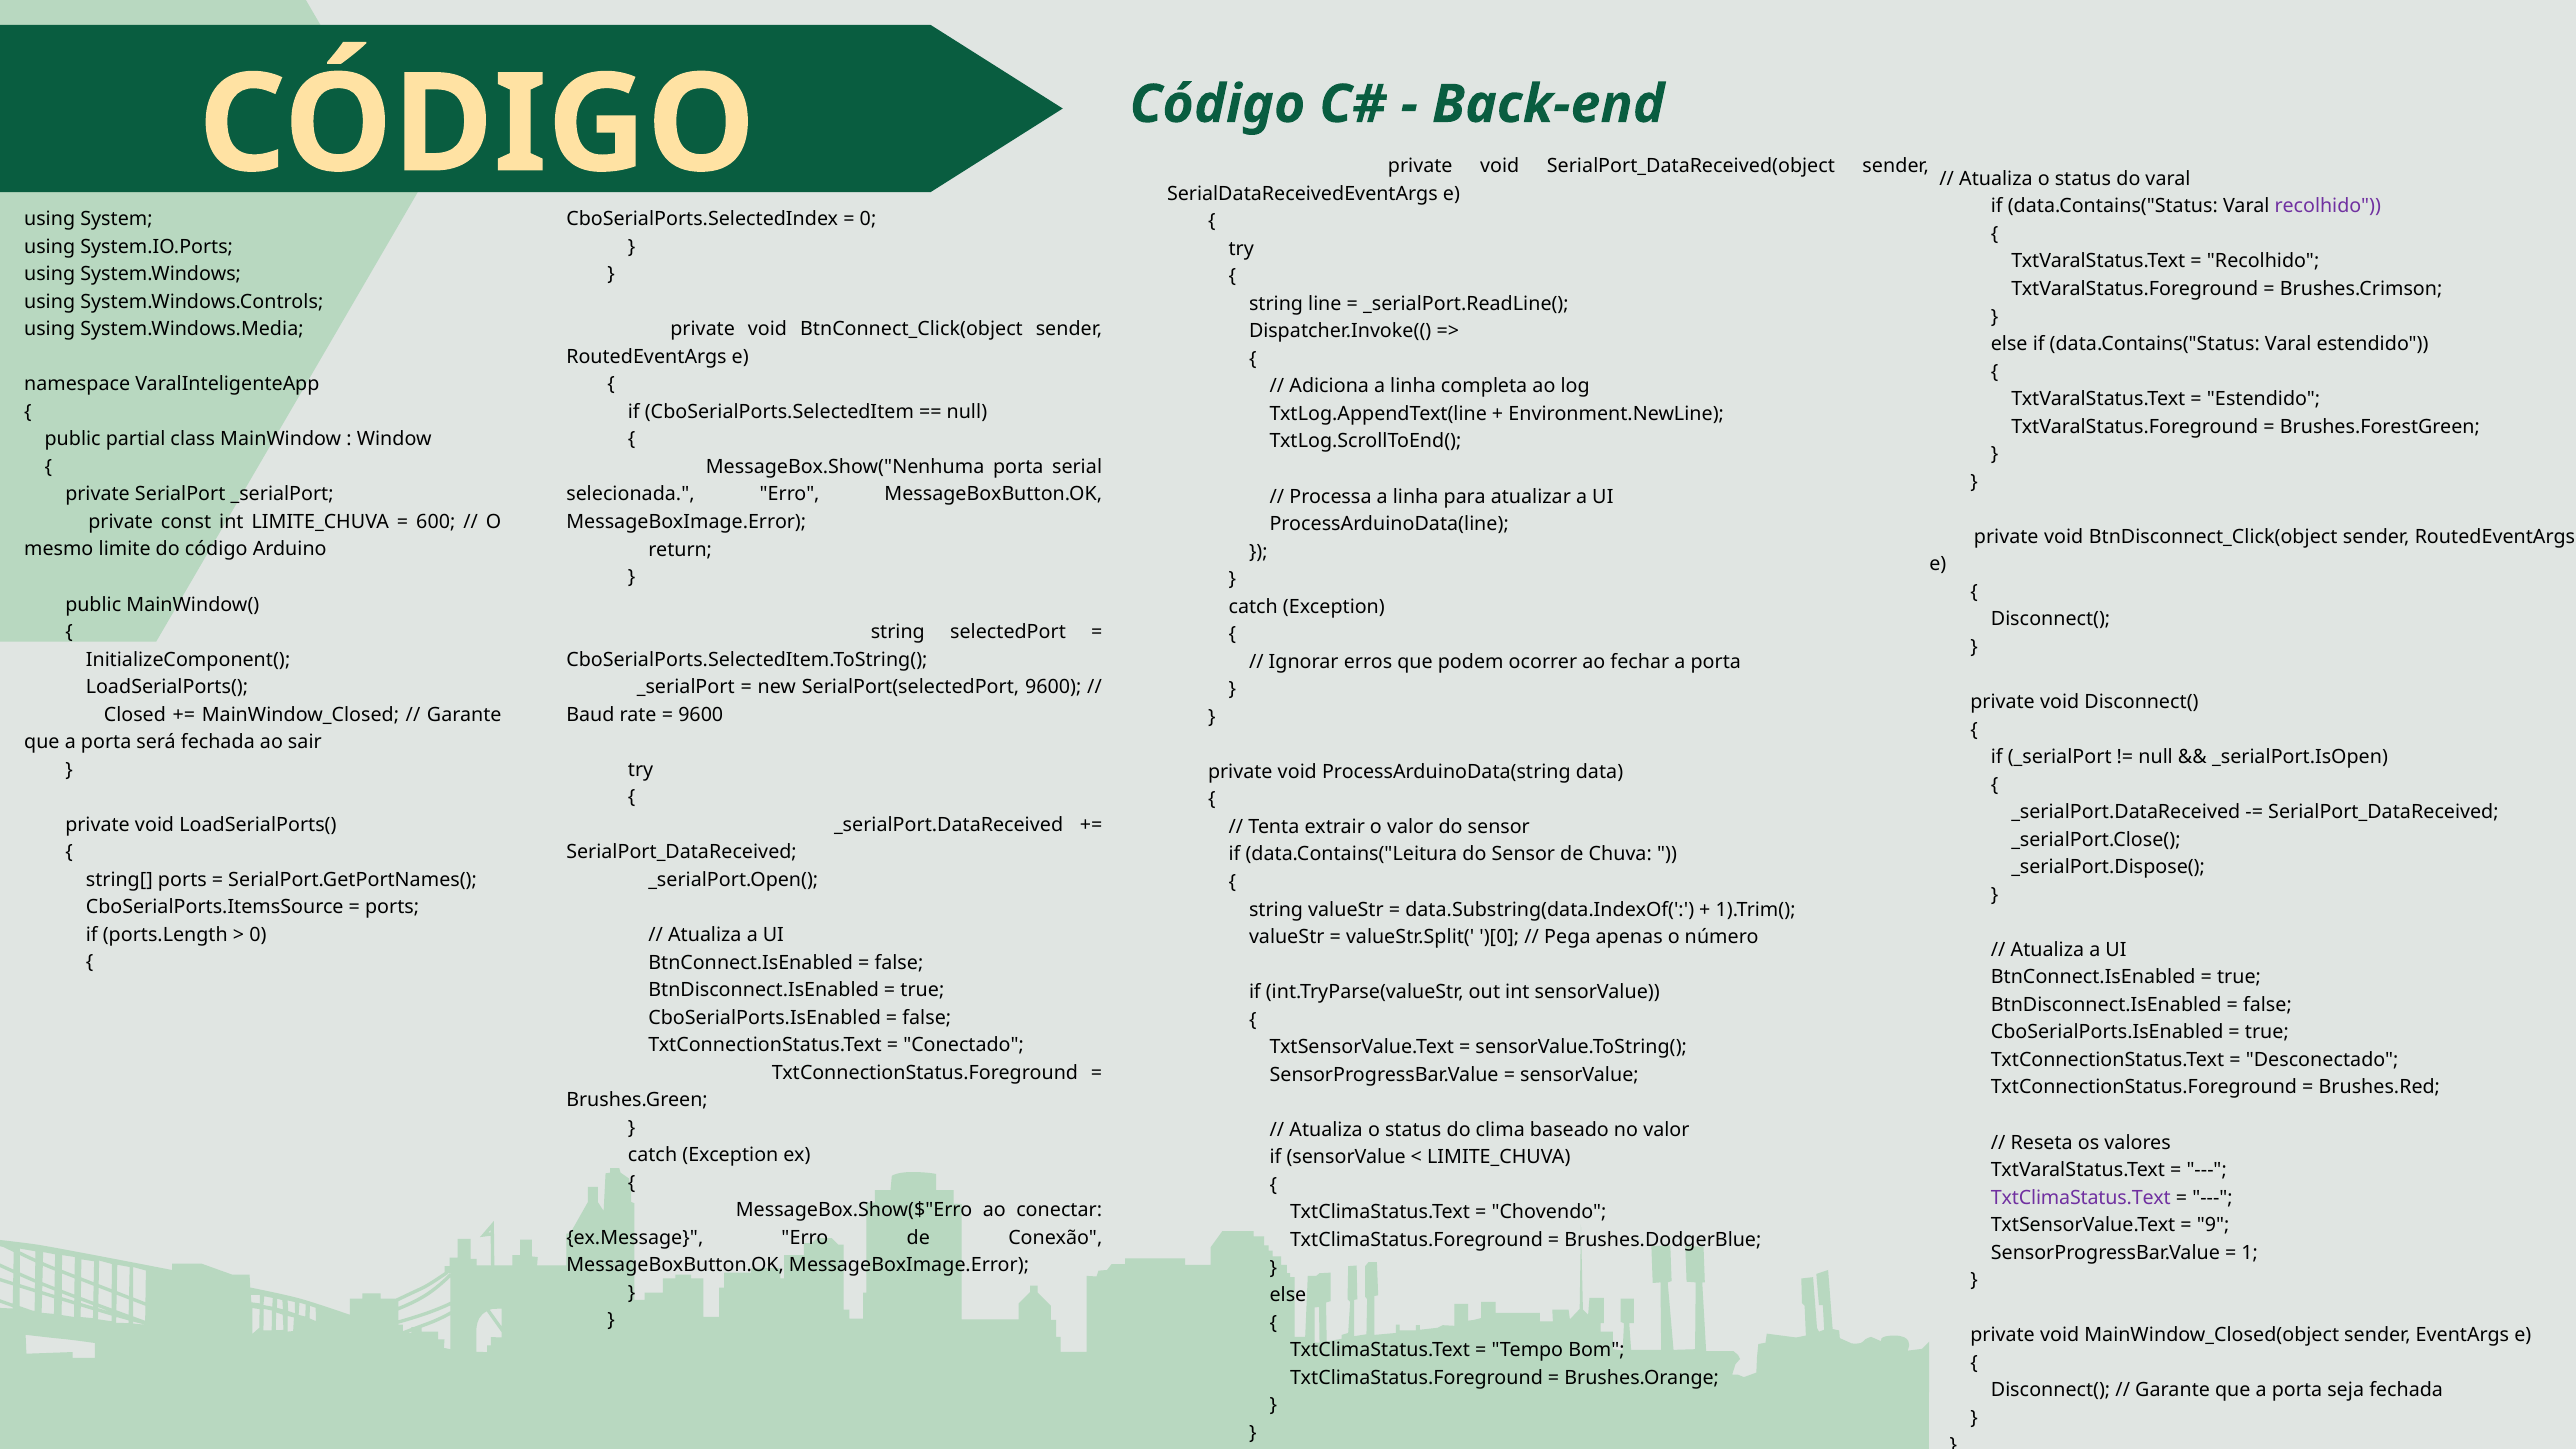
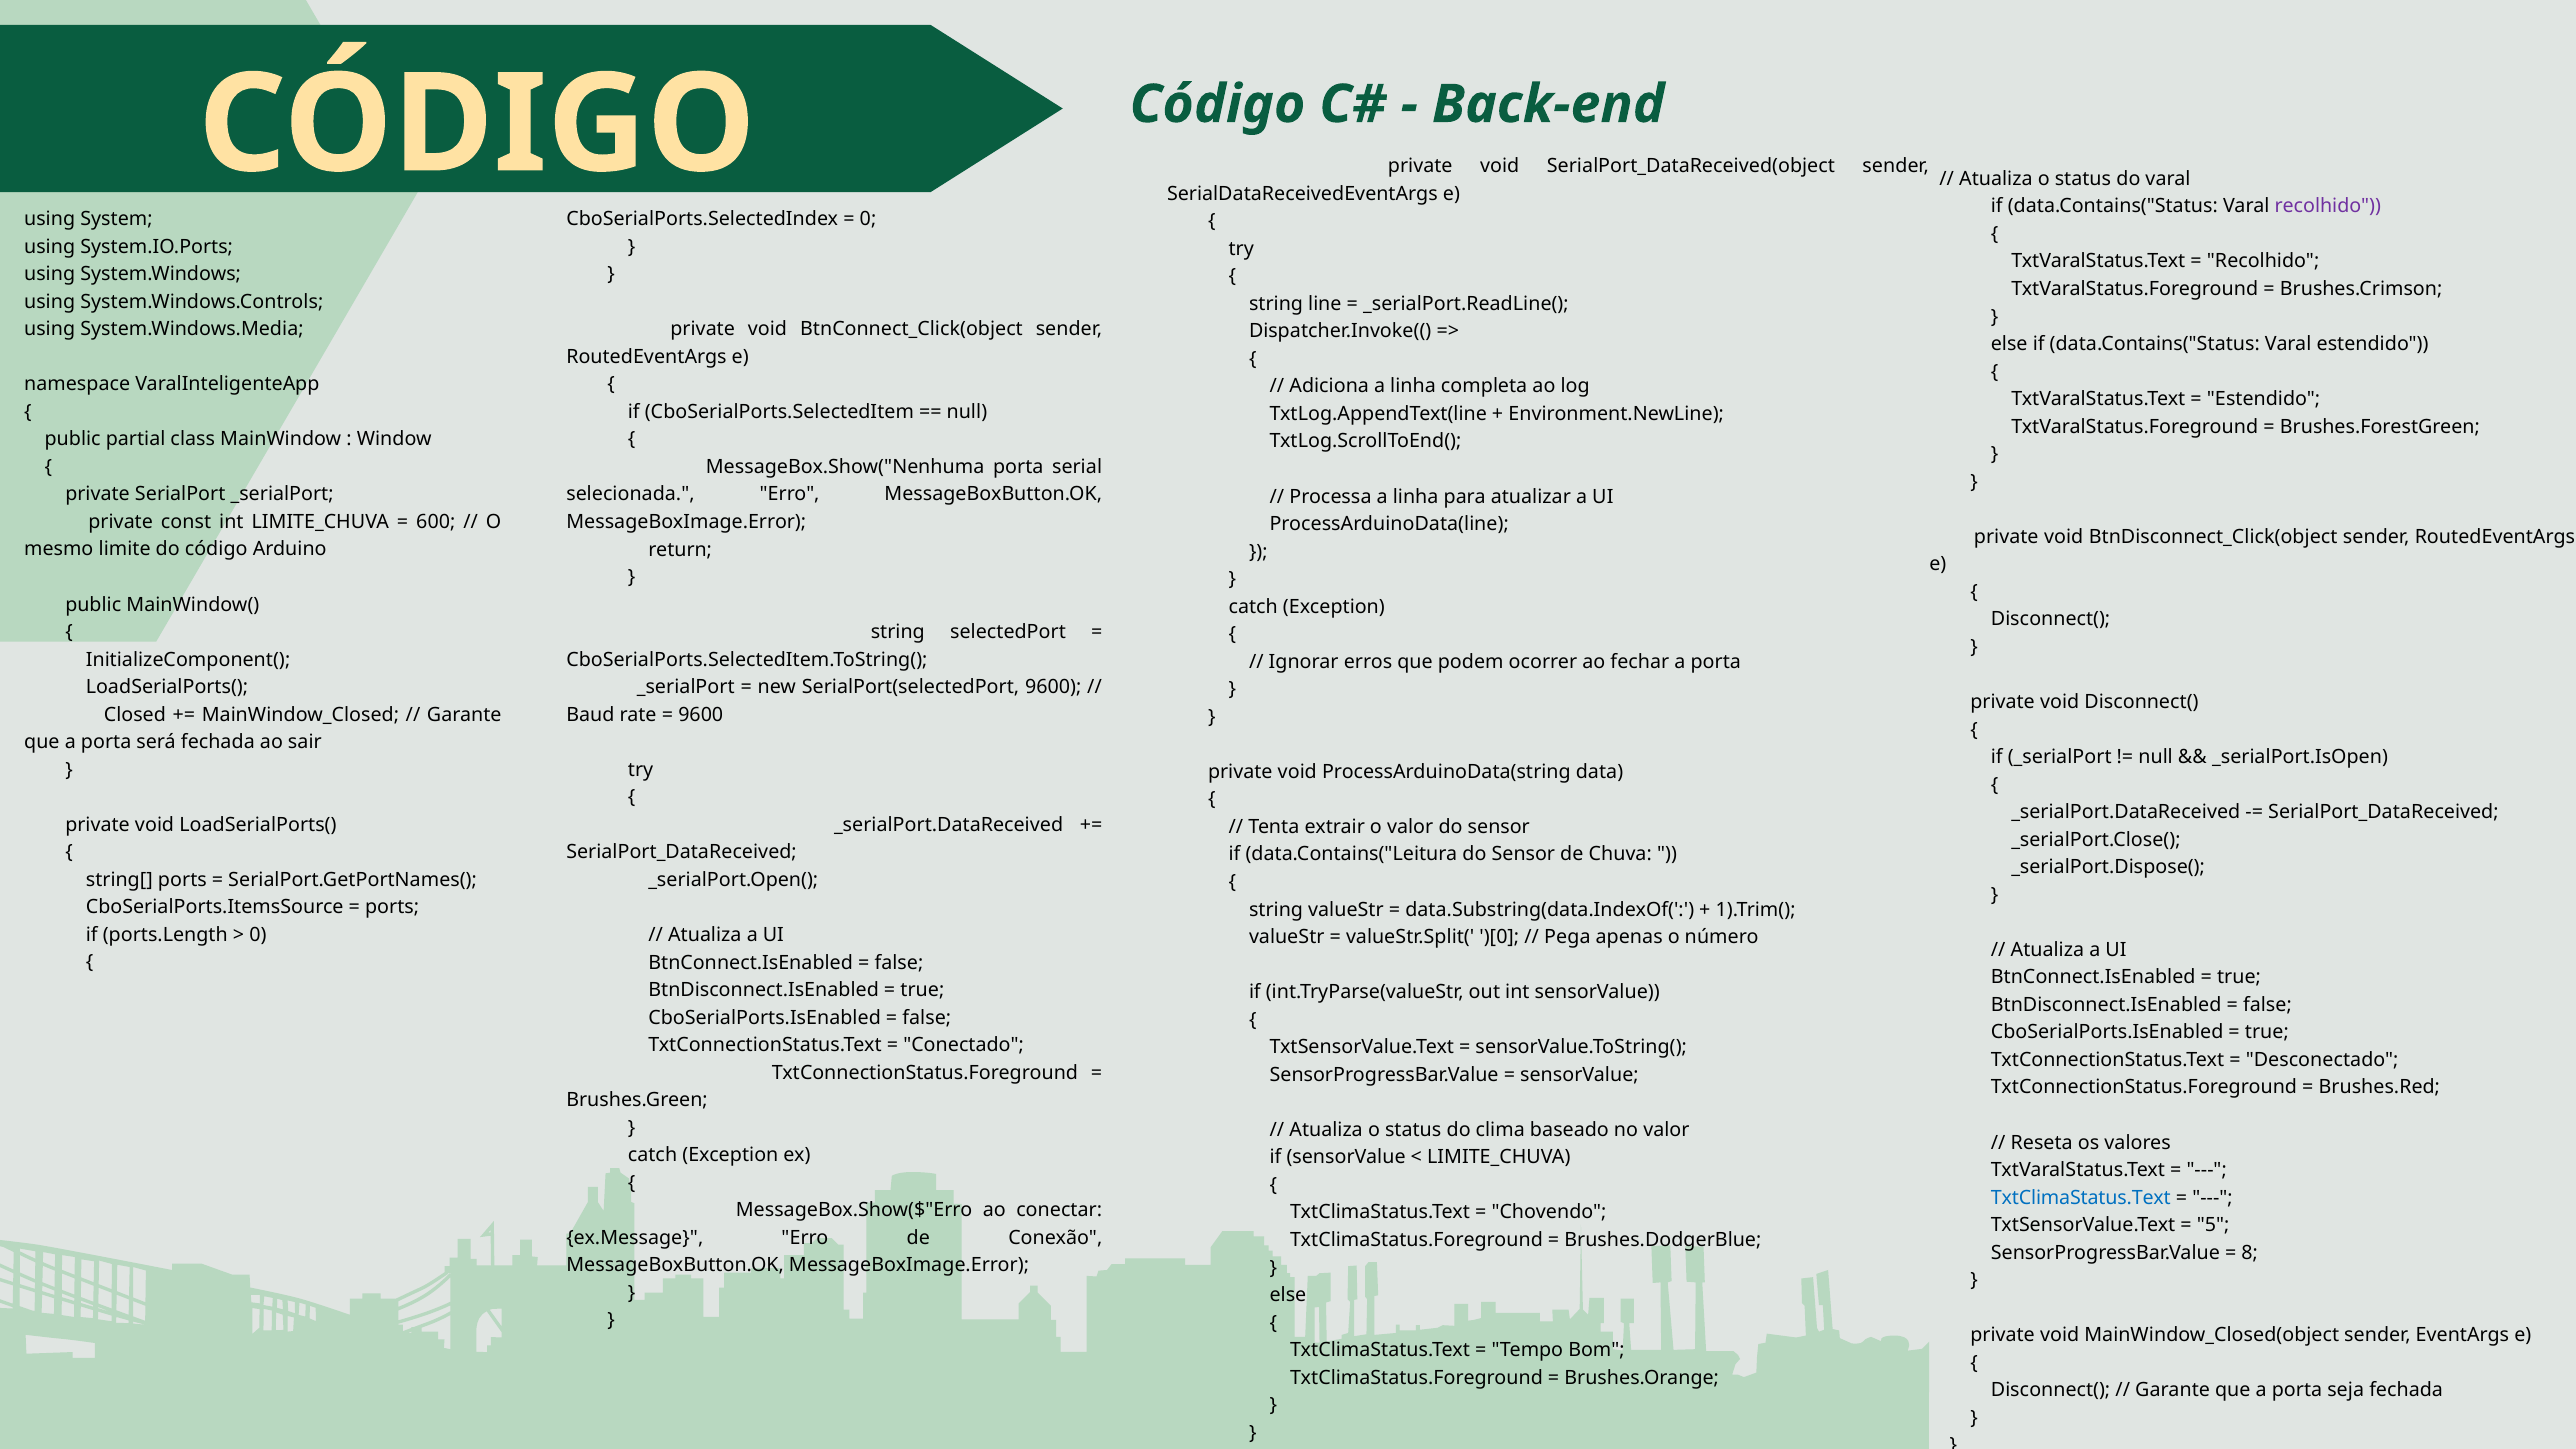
TxtClimaStatus.Text colour: purple -> blue (2081, 1198)
9: 9 -> 5 (2213, 1225)
1: 1 -> 8 (2250, 1253)
